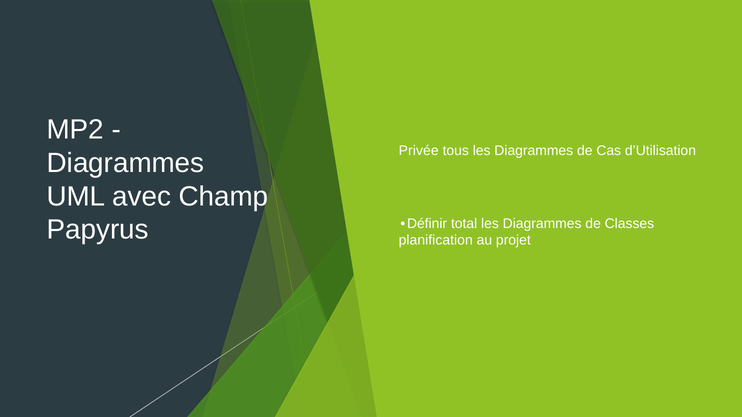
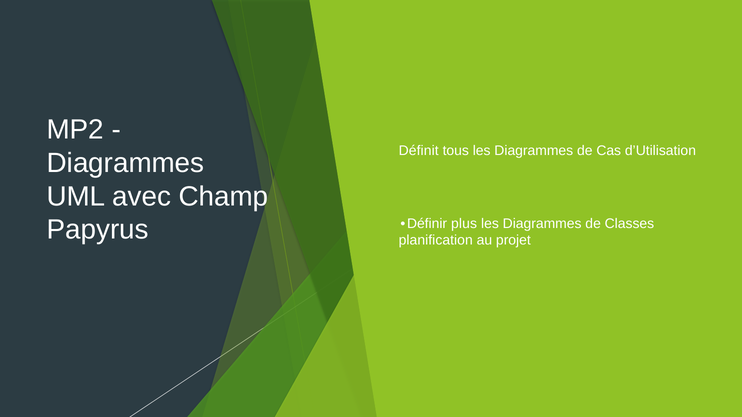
Privée: Privée -> Définit (419, 151)
total: total -> plus (464, 224)
